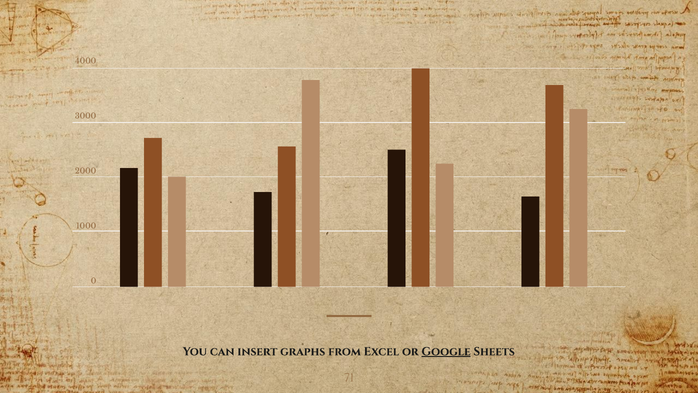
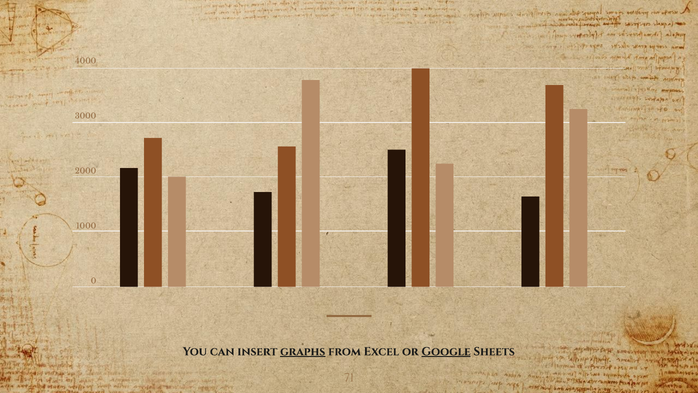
graphs underline: none -> present (303, 351)
